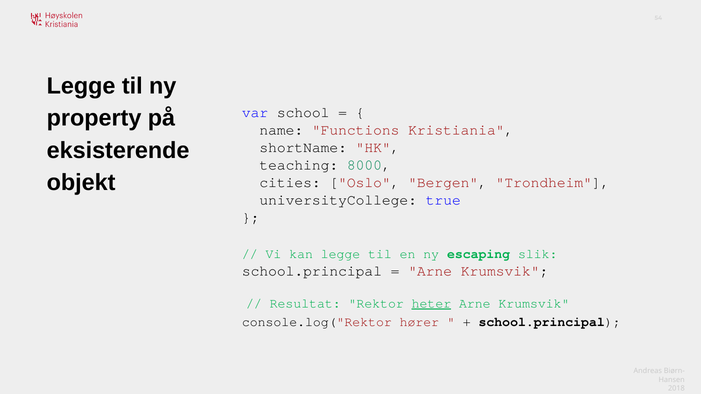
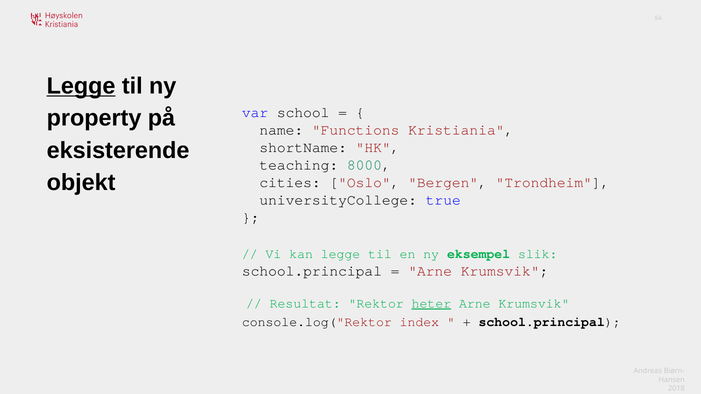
Legge underline: none -> present (81, 86)
escaping: escaping -> eksempel (479, 254)
hører: hører -> index (419, 322)
